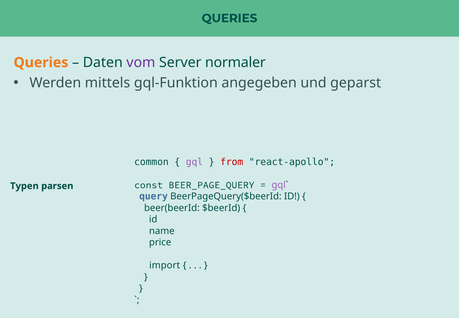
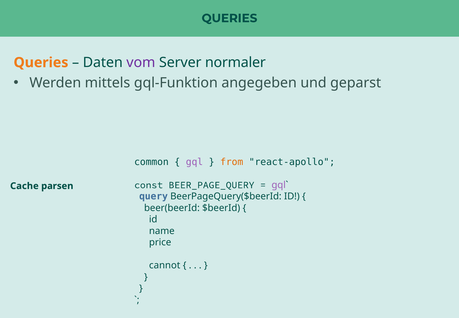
from colour: red -> orange (232, 162)
Typen: Typen -> Cache (24, 186)
import: import -> cannot (165, 265)
